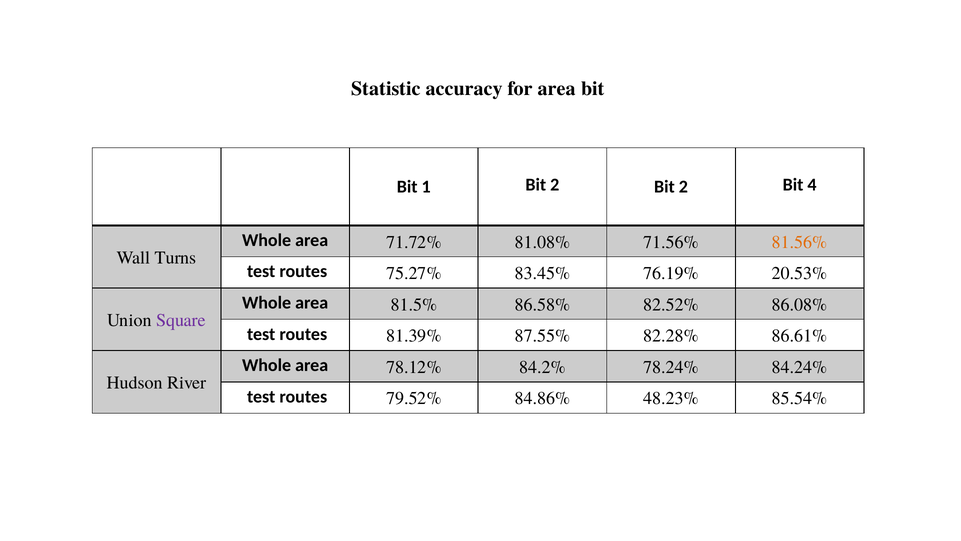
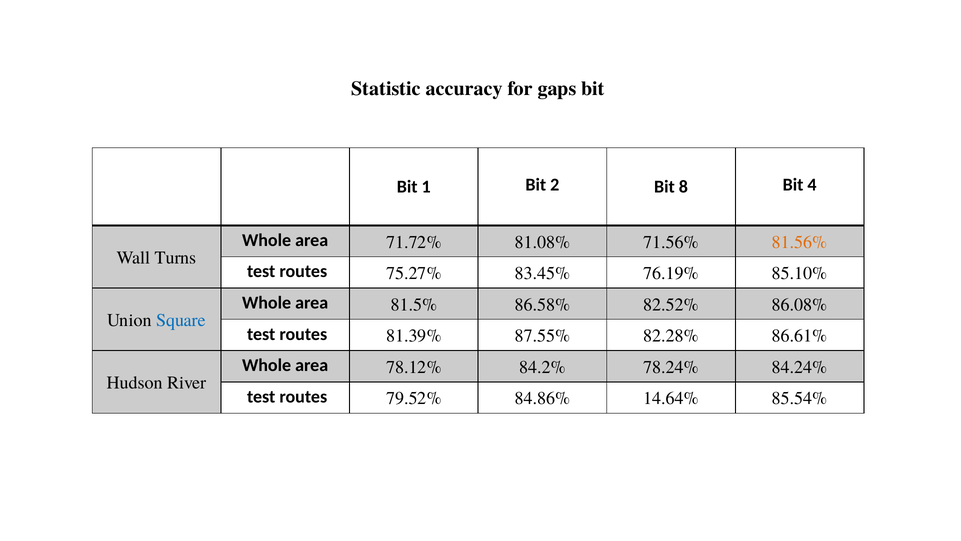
for area: area -> gaps (557, 89)
2 Bit 2: 2 -> 8 (683, 187)
20.53%: 20.53% -> 85.10% (800, 273)
Square colour: purple -> blue (181, 320)
48.23%: 48.23% -> 14.64% (671, 398)
